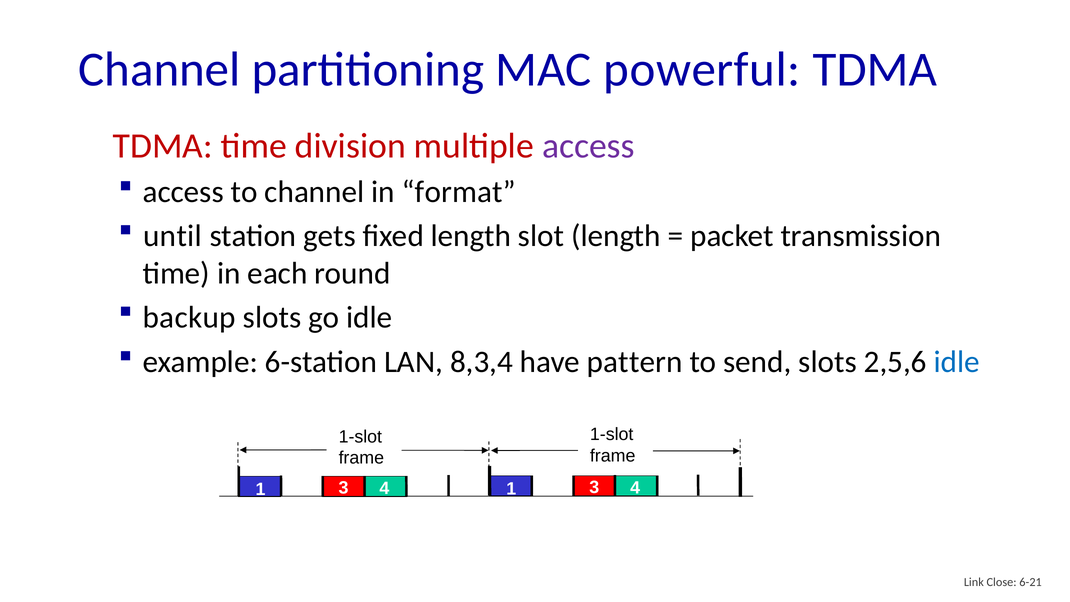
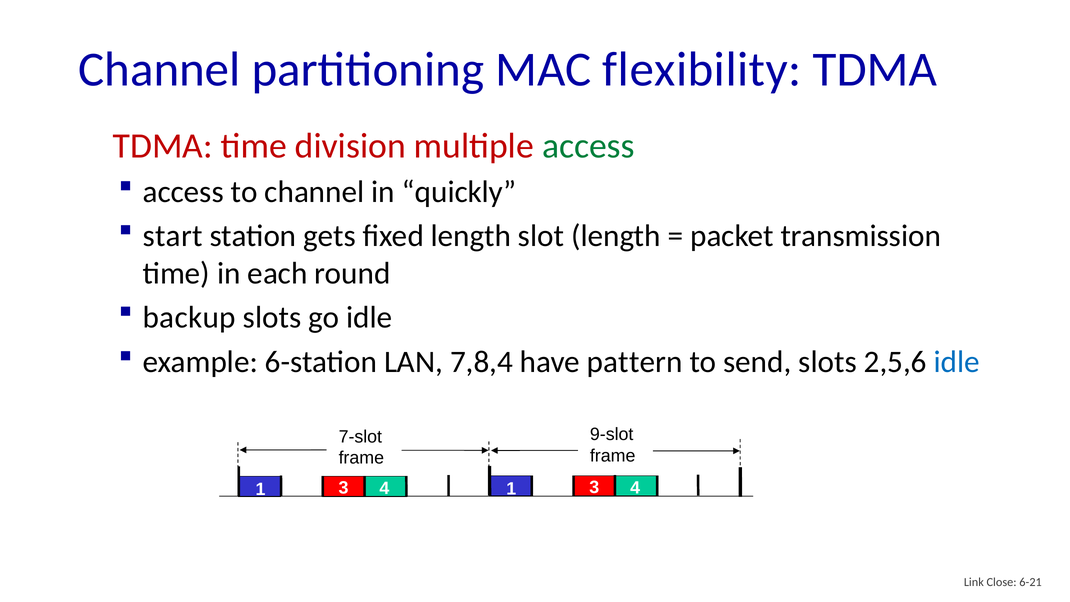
powerful: powerful -> flexibility (702, 70)
access colour: purple -> green (588, 146)
format: format -> quickly (459, 192)
until: until -> start (173, 236)
8,3,4: 8,3,4 -> 7,8,4 (481, 362)
1-slot: 1-slot -> 9-slot (612, 434)
1-slot: 1-slot -> 7-slot (360, 437)
